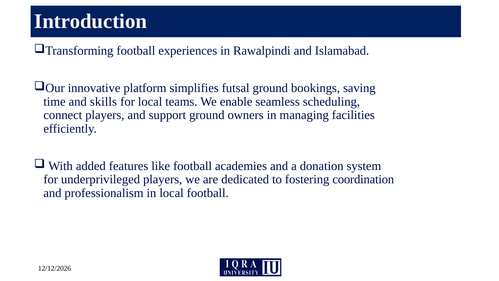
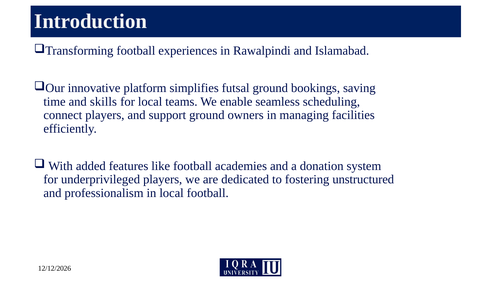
coordination: coordination -> unstructured (363, 179)
